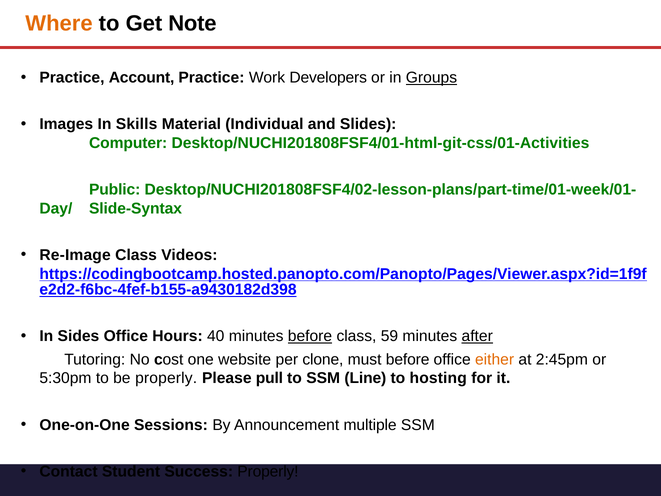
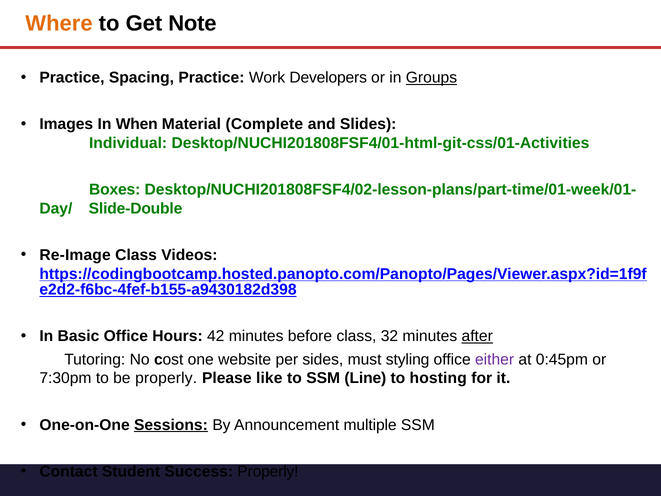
Account: Account -> Spacing (141, 78)
Skills: Skills -> When (137, 124)
Individual: Individual -> Complete (264, 124)
Computer: Computer -> Individual (128, 143)
Public: Public -> Boxes (115, 190)
Slide-Syntax: Slide-Syntax -> Slide-Double (136, 208)
Sides: Sides -> Basic (78, 336)
40: 40 -> 42 (216, 336)
before underline: present -> none (310, 336)
59: 59 -> 32 (389, 336)
clone: clone -> sides (323, 359)
must before: before -> styling (408, 359)
either colour: orange -> purple (495, 359)
2:45pm: 2:45pm -> 0:45pm (562, 359)
5:30pm: 5:30pm -> 7:30pm (65, 378)
pull: pull -> like (269, 378)
Sessions underline: none -> present (171, 425)
